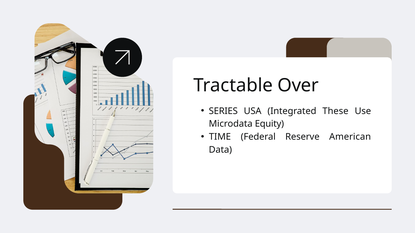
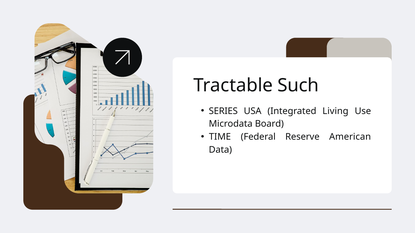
Over: Over -> Such (298, 86)
These: These -> Living (335, 111)
Equity: Equity -> Board (269, 124)
